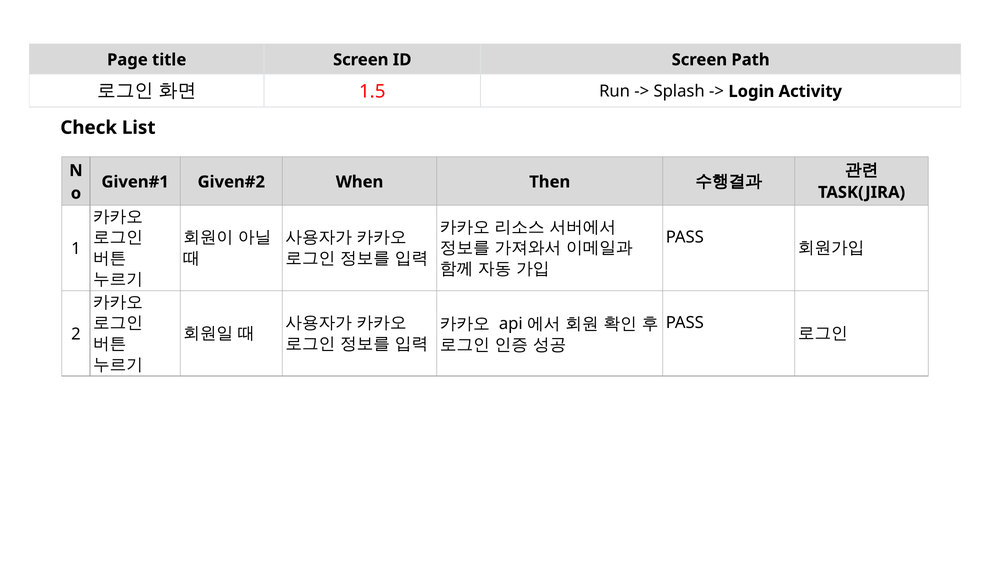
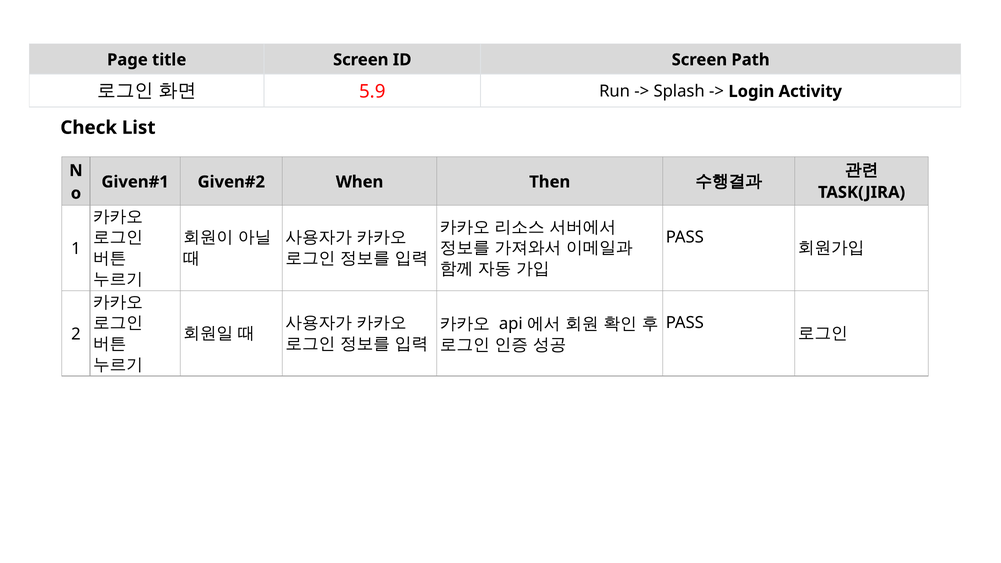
1.5: 1.5 -> 5.9 (372, 91)
